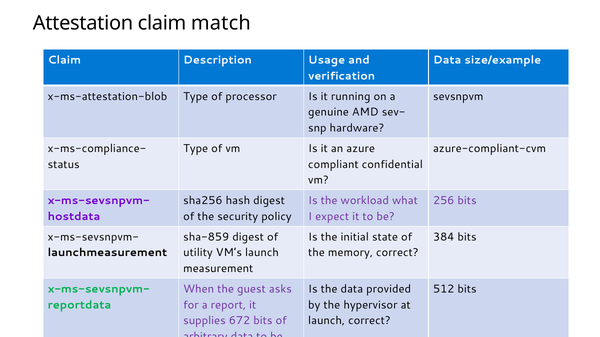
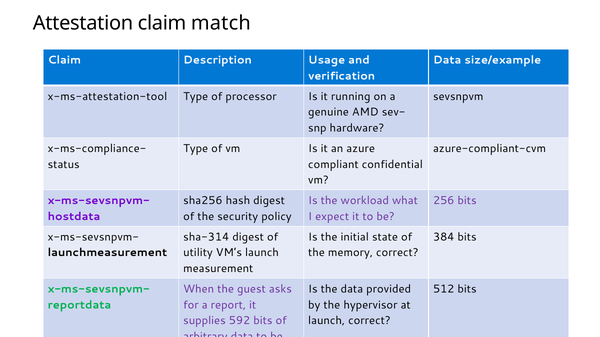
x-ms-attestation-blob: x-ms-attestation-blob -> x-ms-attestation-tool (107, 97)
sha-859: sha-859 -> sha-314 (206, 237)
672: 672 -> 592 (239, 321)
